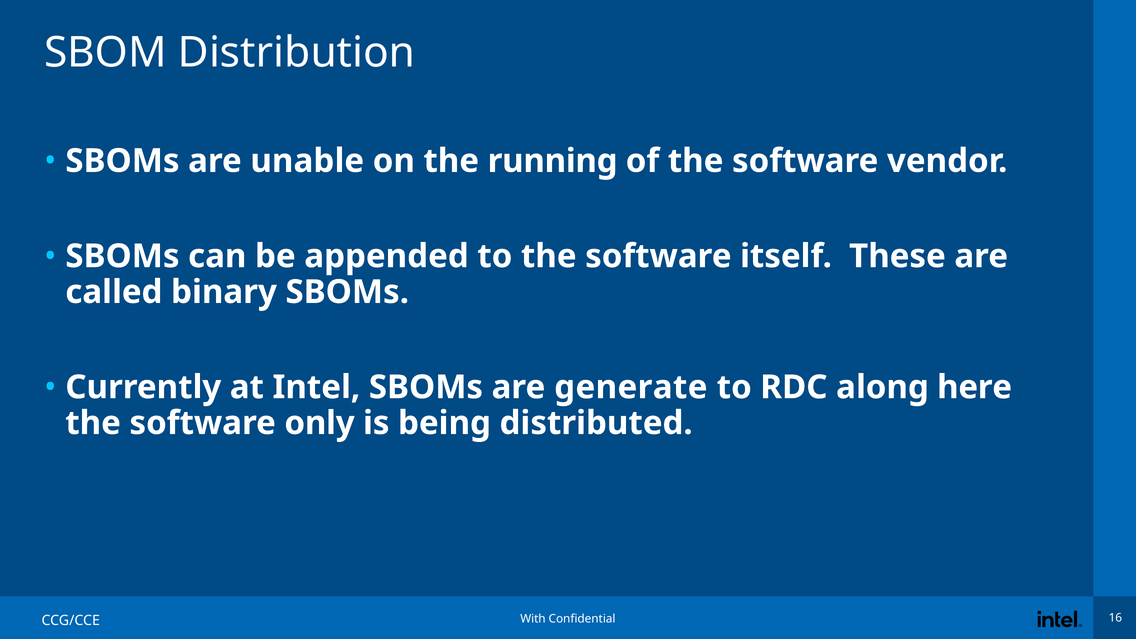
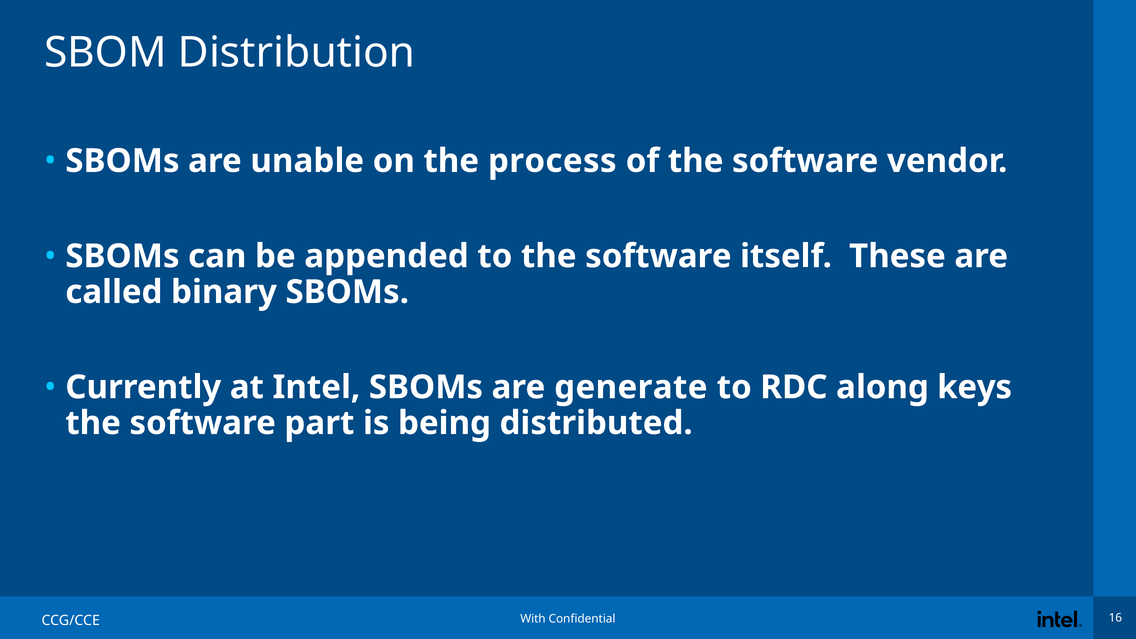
running: running -> process (552, 161)
here: here -> keys (975, 387)
only: only -> part (319, 423)
